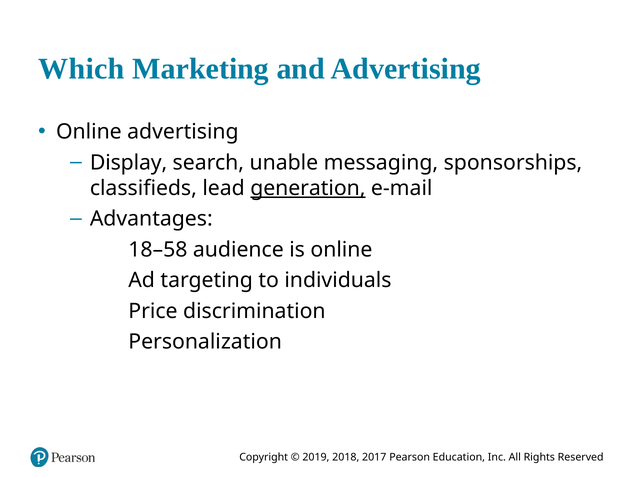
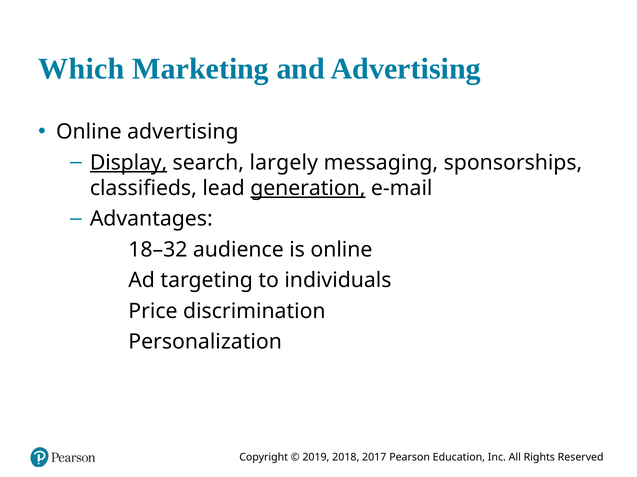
Display underline: none -> present (129, 163)
unable: unable -> largely (284, 163)
18–58: 18–58 -> 18–32 (158, 250)
